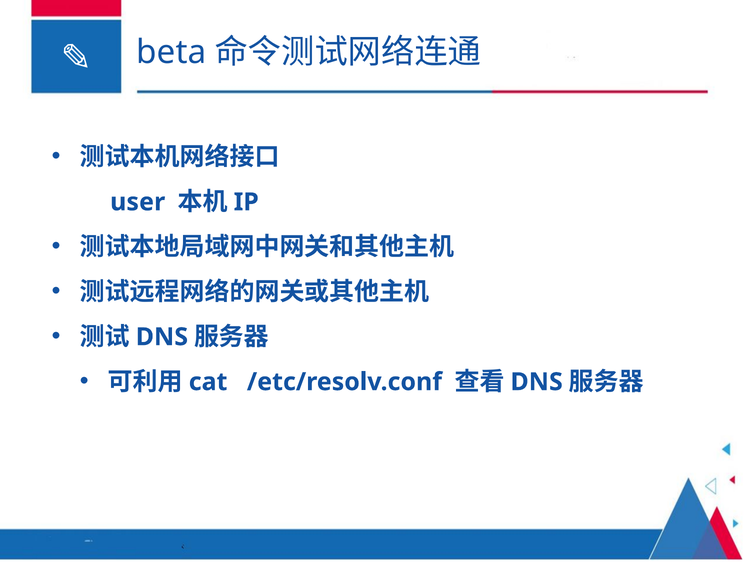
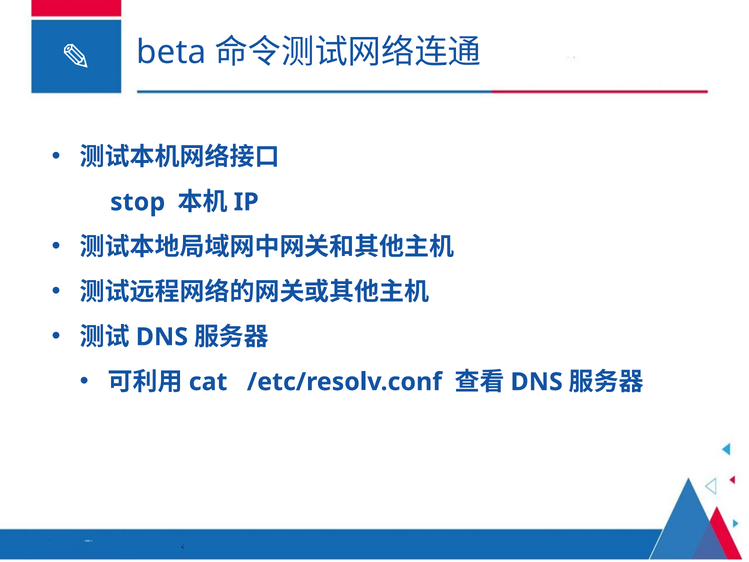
user: user -> stop (138, 202)
